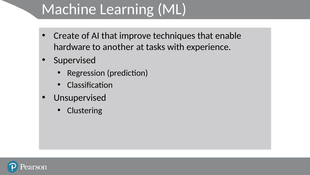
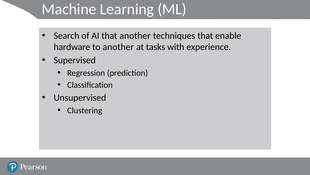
Create: Create -> Search (67, 36)
that improve: improve -> another (135, 36)
